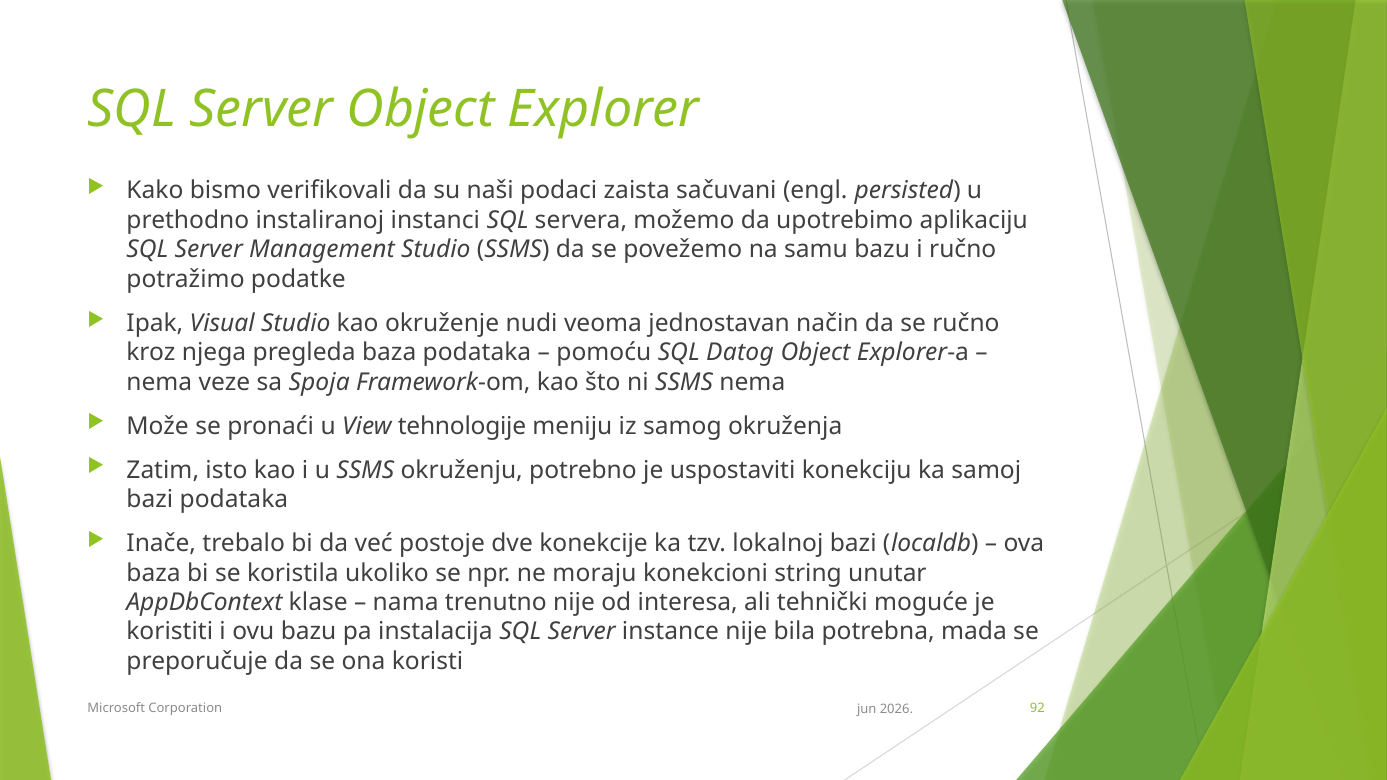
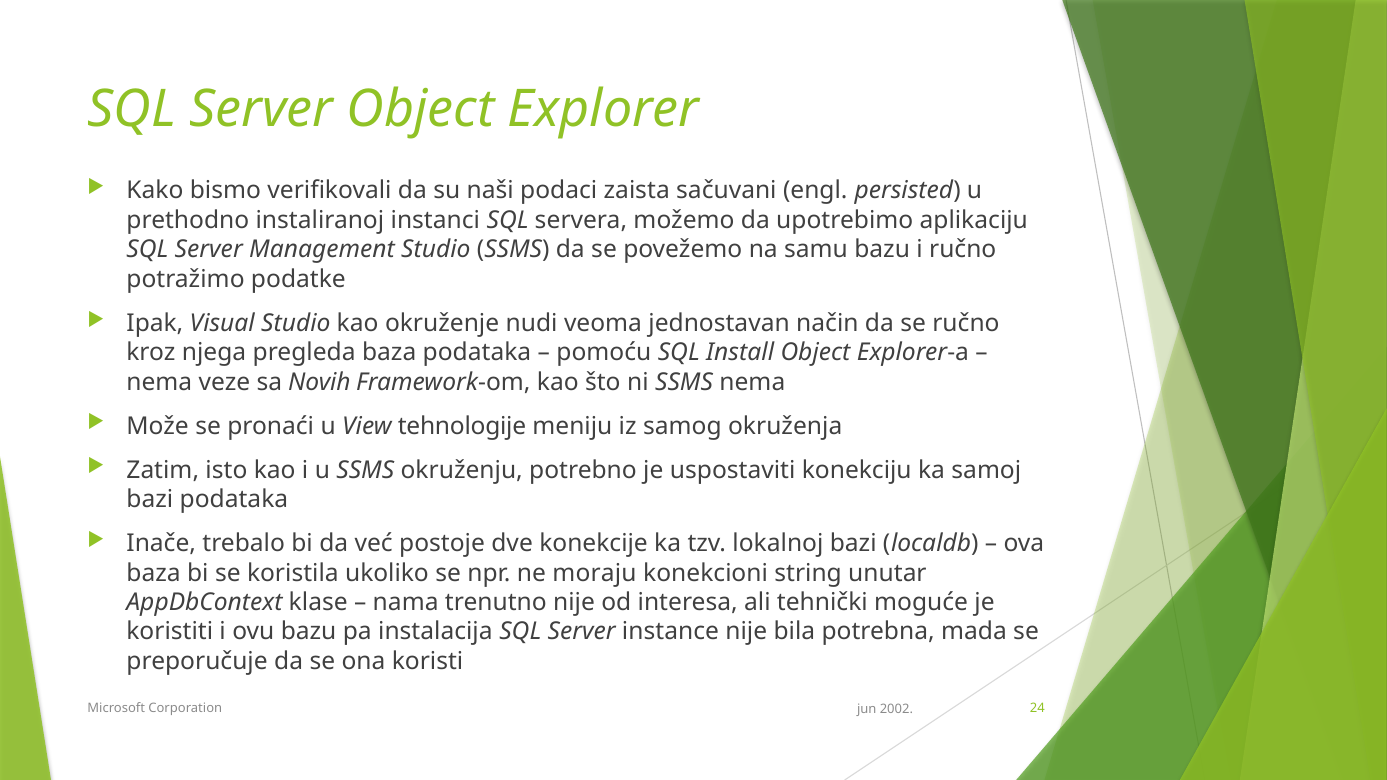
Datog: Datog -> Install (740, 353)
Spoja: Spoja -> Novih (319, 382)
92: 92 -> 24 (1037, 708)
2026: 2026 -> 2002 (896, 709)
